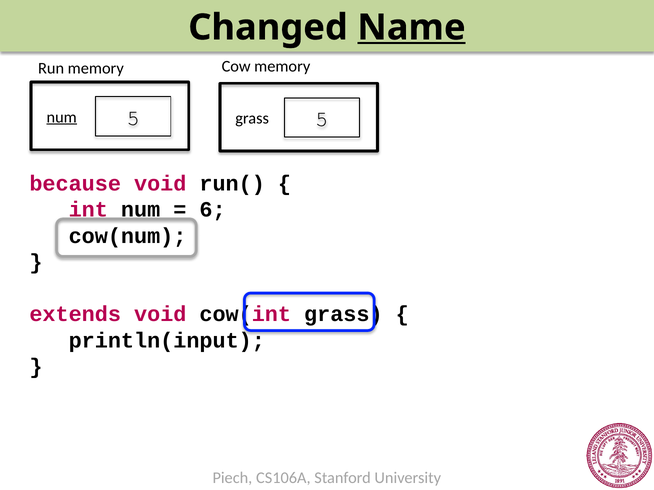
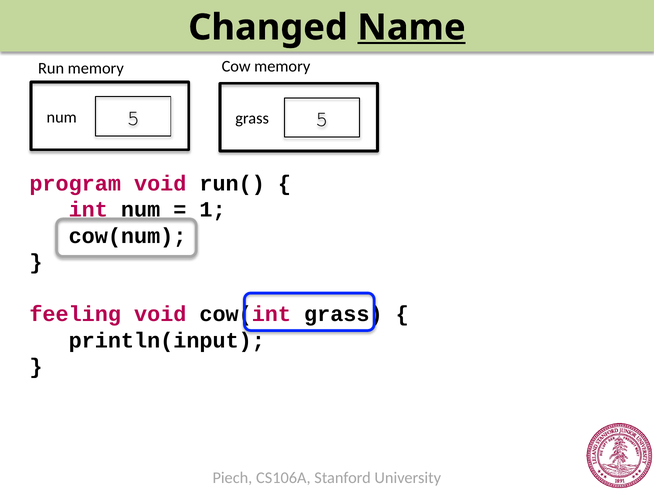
num underline: present -> none (62, 117)
because: because -> program (75, 184)
6: 6 -> 1 (213, 210)
extends: extends -> feeling (75, 315)
